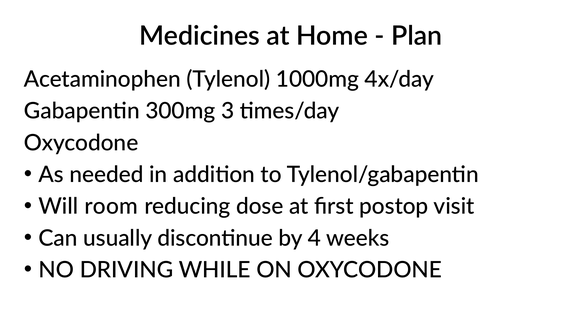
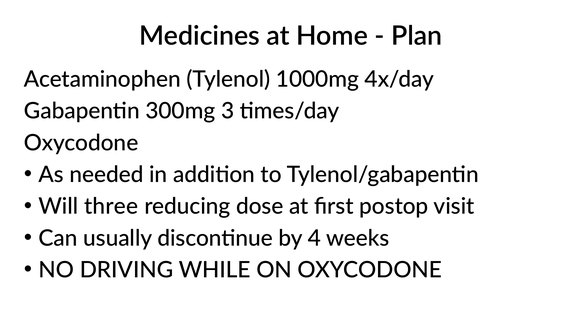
room: room -> three (111, 206)
